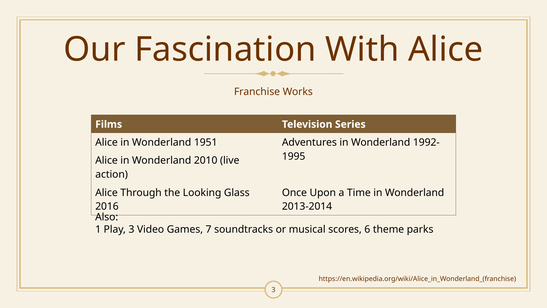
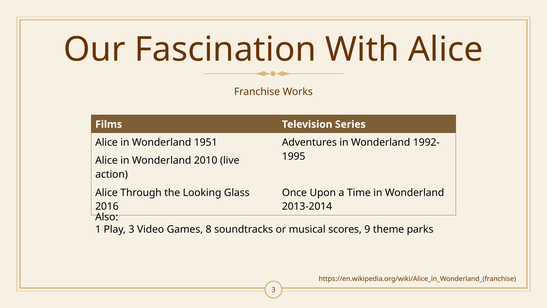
7: 7 -> 8 (209, 229)
6: 6 -> 9 (367, 229)
